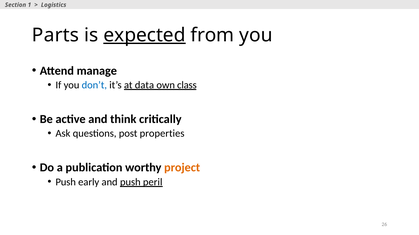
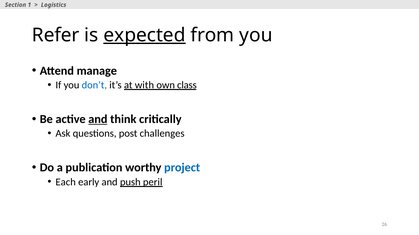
Parts: Parts -> Refer (56, 35)
data: data -> with (144, 85)
and underline: none -> present (98, 119)
properties: properties -> challenges (162, 134)
project colour: orange -> blue (182, 168)
Push: Push -> Each (66, 182)
